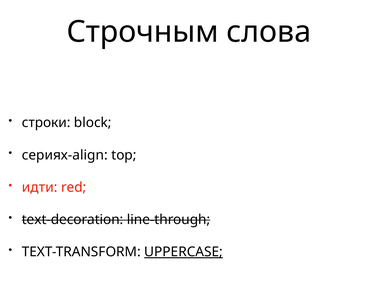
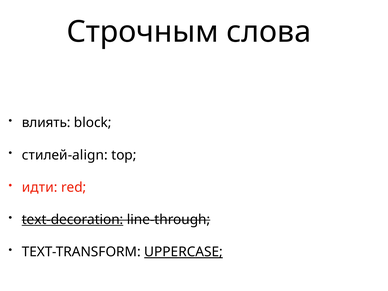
строки: строки -> влиять (46, 123)
сериях-align: сериях-align -> стилей-align (65, 155)
text-decoration underline: none -> present (73, 220)
